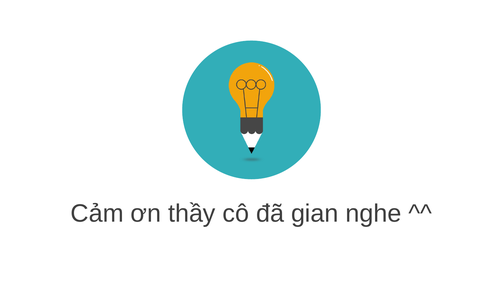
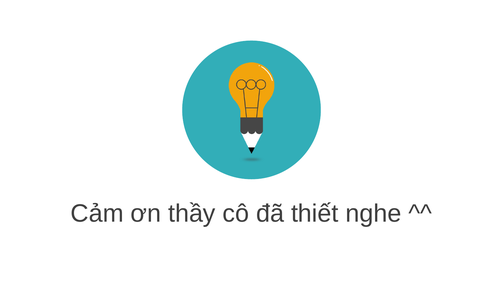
gian: gian -> thiết (315, 213)
